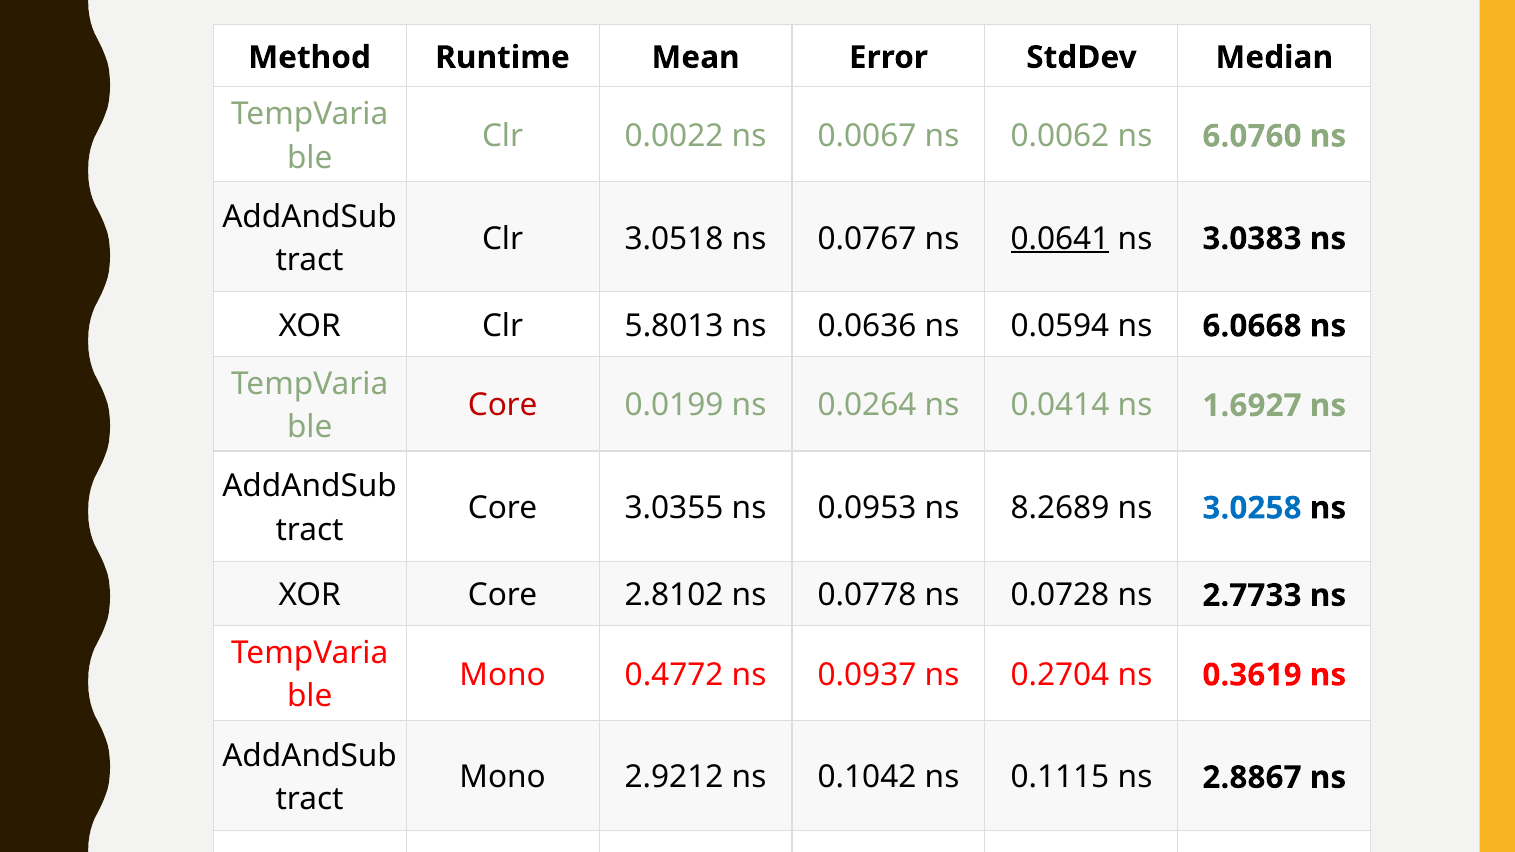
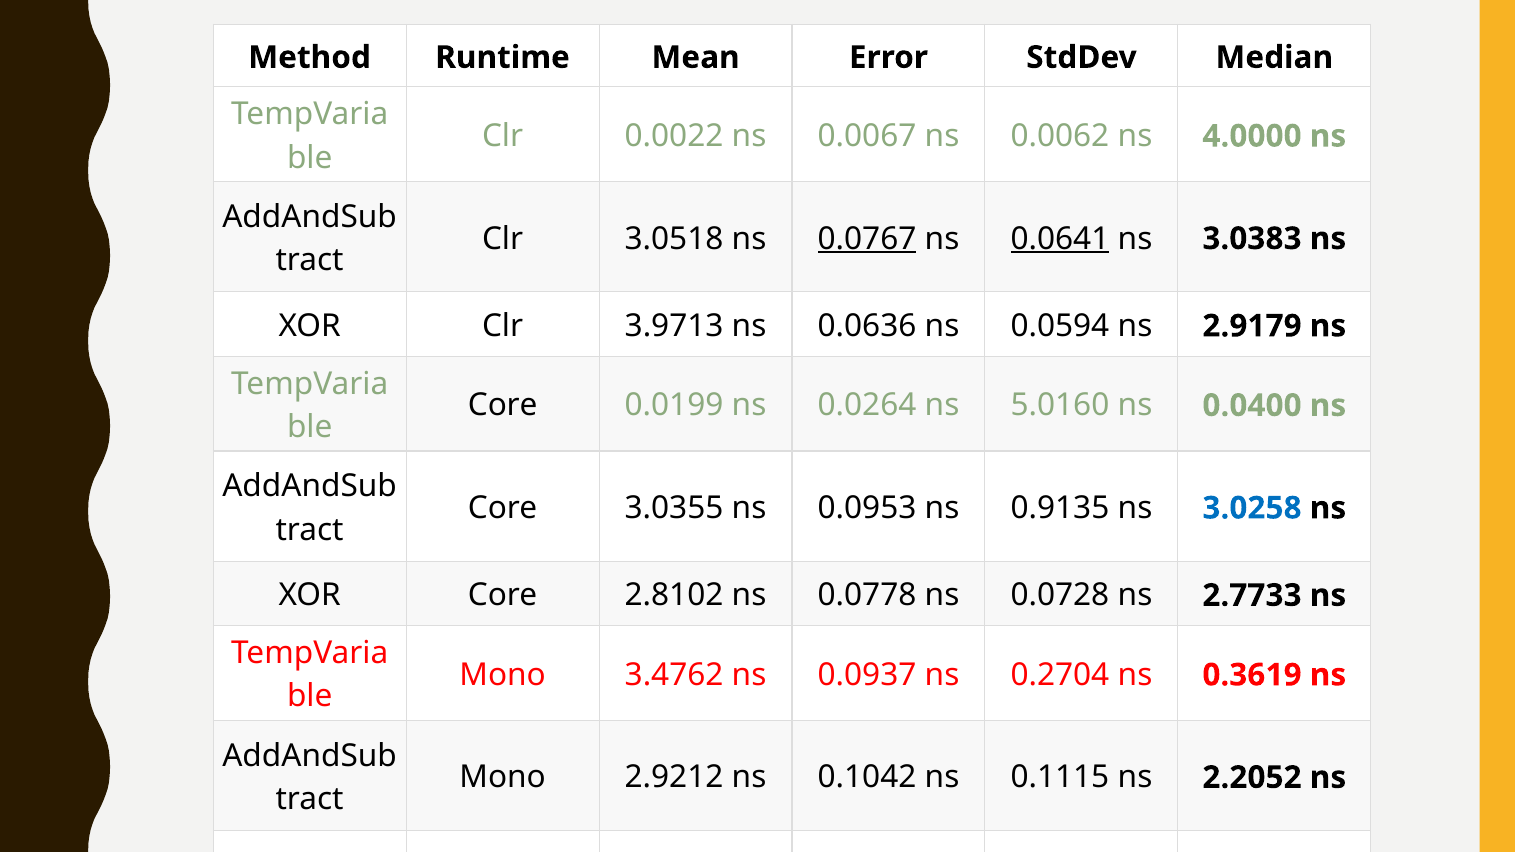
6.0760: 6.0760 -> 4.0000 (1252, 136)
0.0767 underline: none -> present (867, 239)
5.8013: 5.8013 -> 3.9713 (674, 326)
6.0668: 6.0668 -> 2.9179 (1252, 326)
Core colour: red -> black (503, 406)
0.0414: 0.0414 -> 5.0160 (1060, 406)
1.6927: 1.6927 -> 0.0400 (1252, 406)
8.2689: 8.2689 -> 0.9135 (1060, 508)
0.4772: 0.4772 -> 3.4762 (674, 675)
2.8867: 2.8867 -> 2.2052 (1252, 778)
